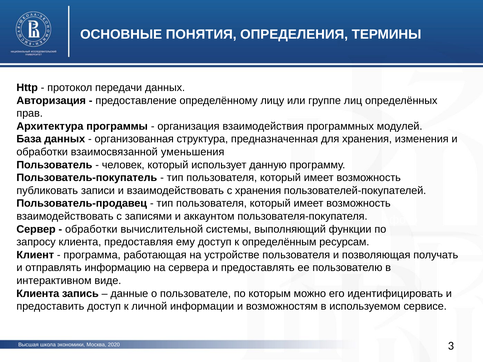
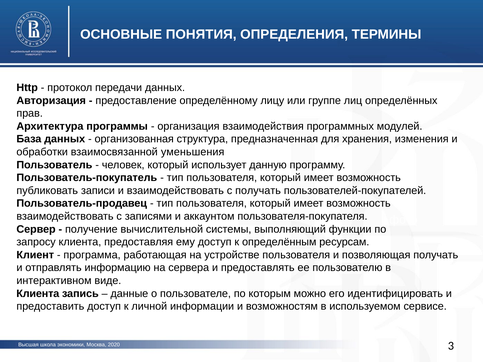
с хранения: хранения -> получать (258, 191)
обработки: обработки -> получение (91, 229)
